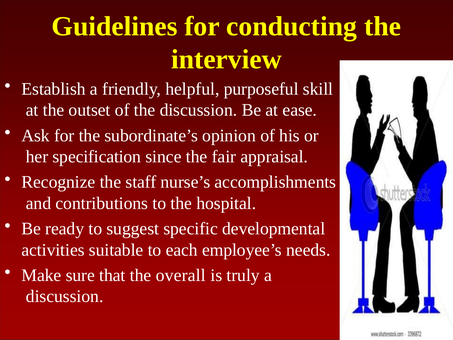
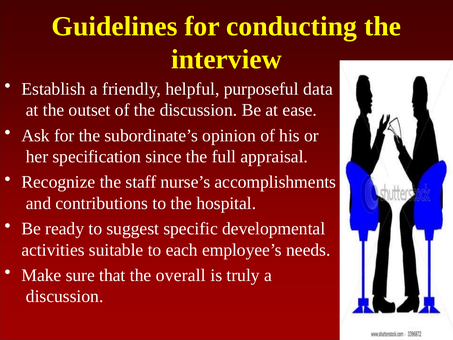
skill: skill -> data (318, 89)
fair: fair -> full (224, 157)
